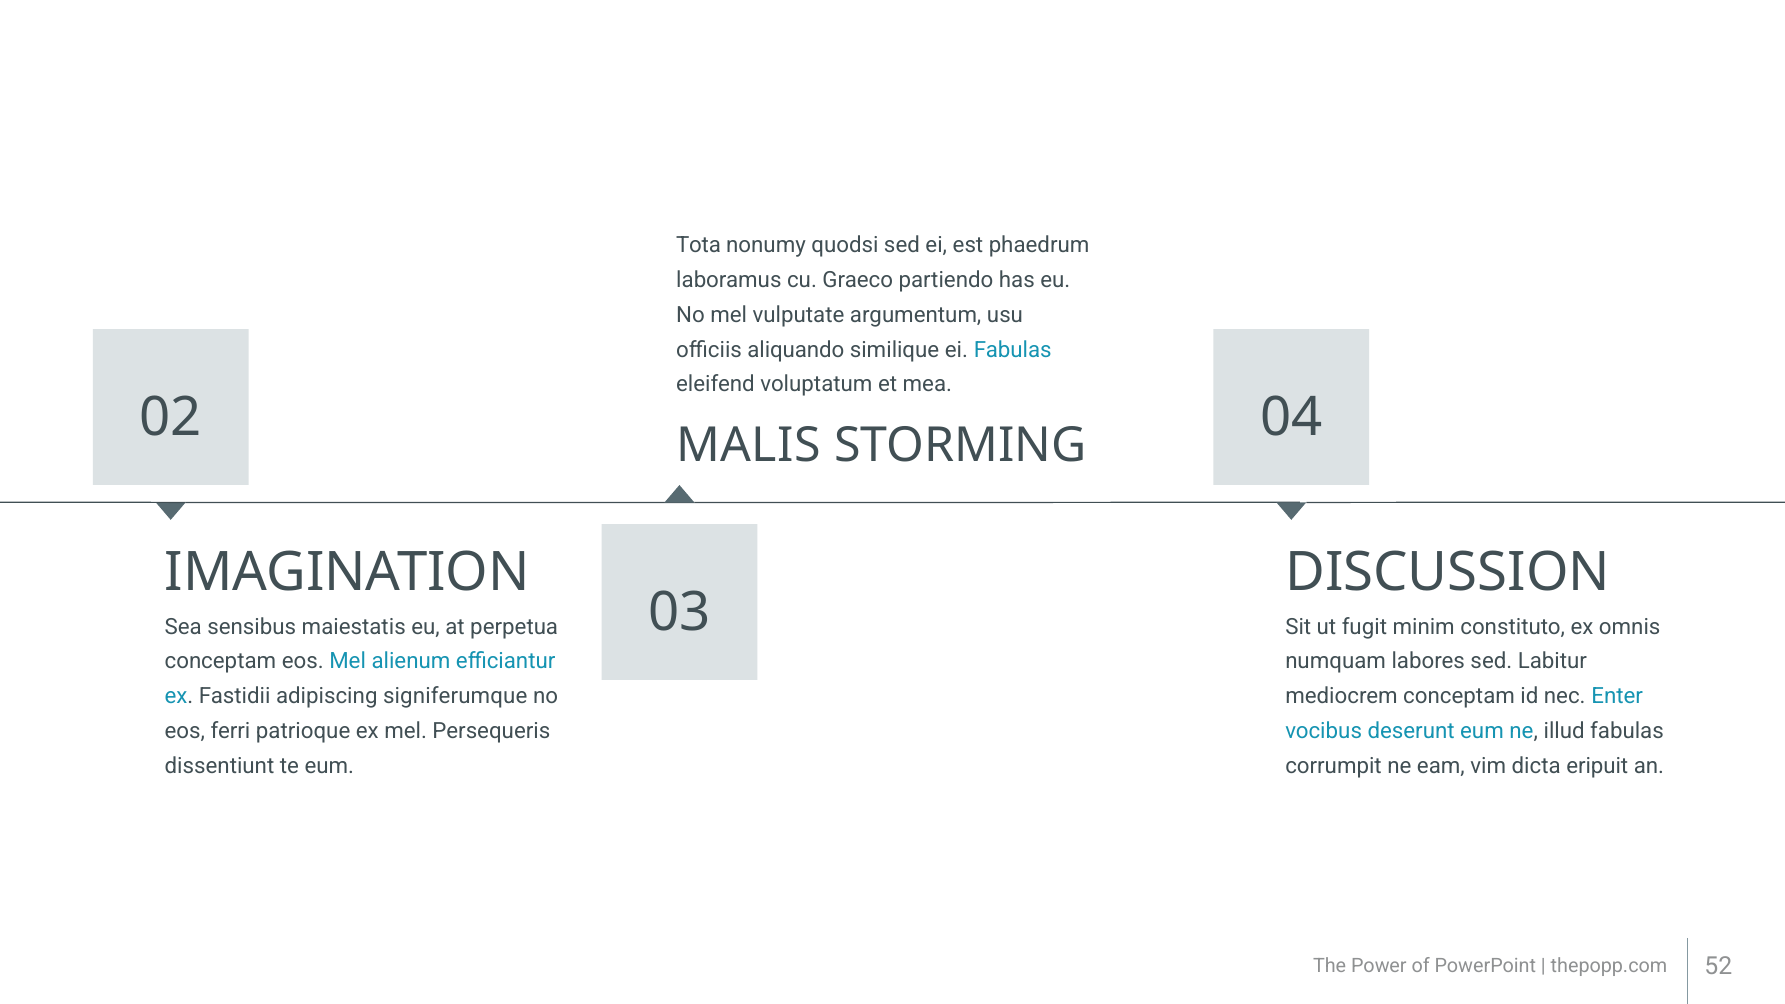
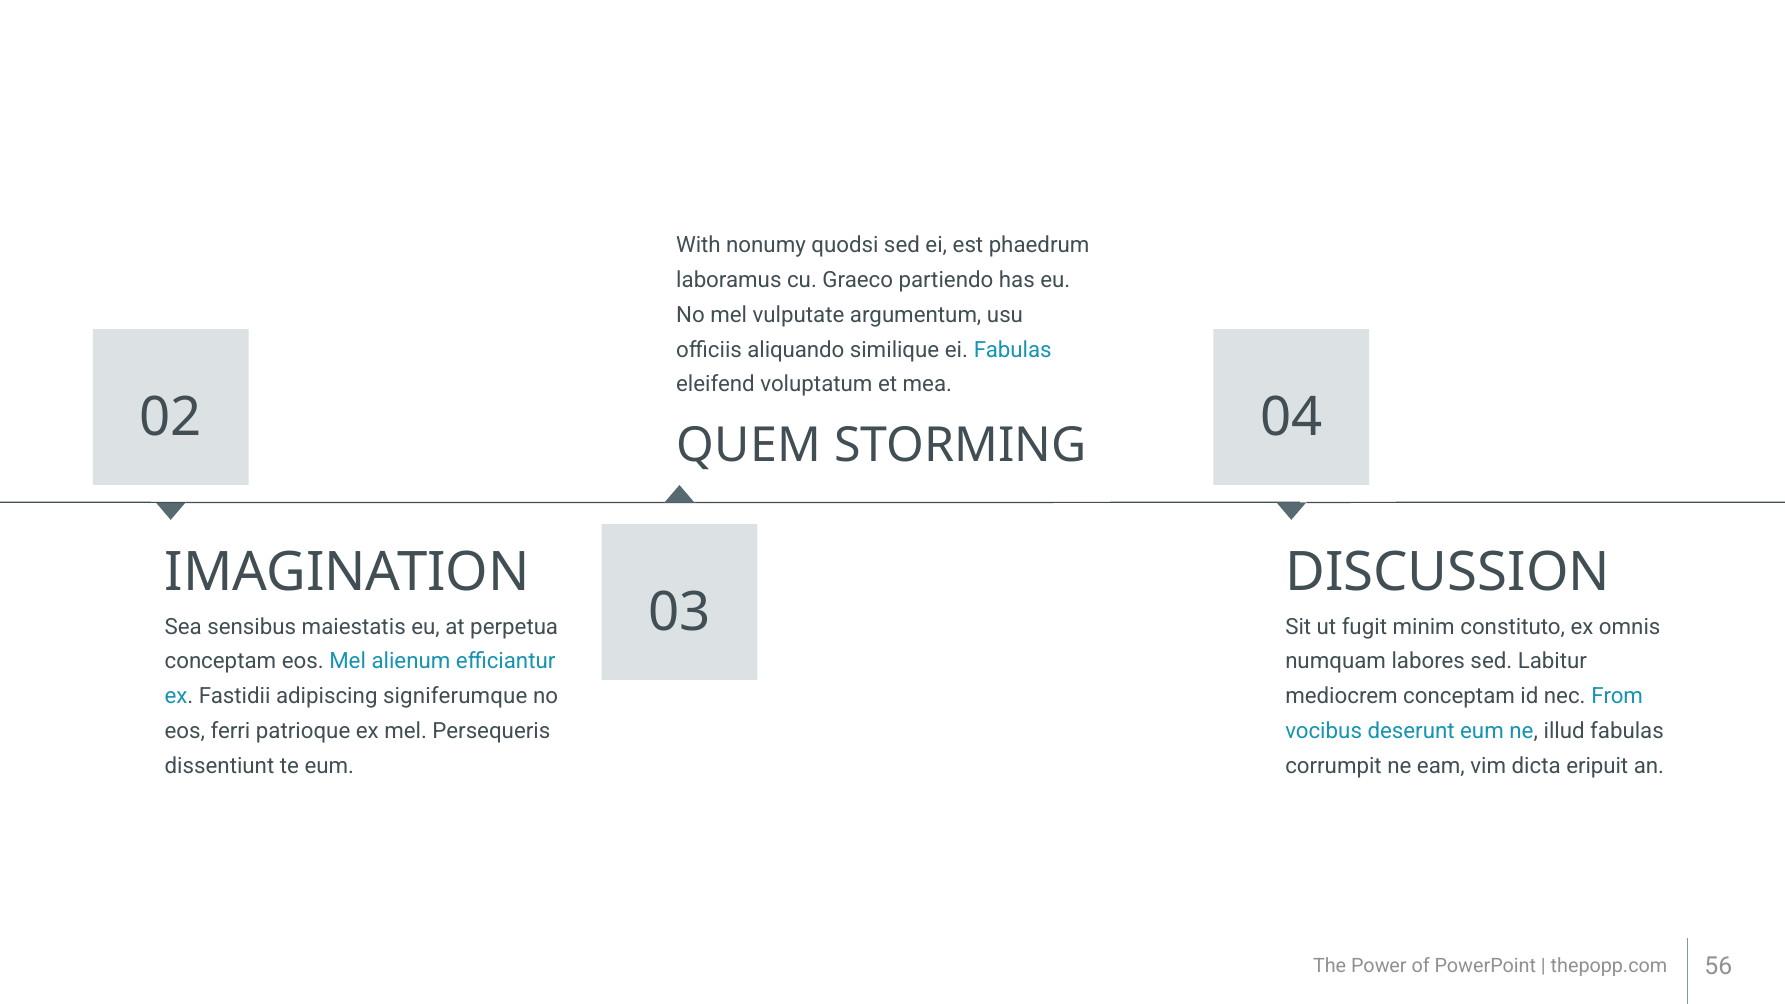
Tota: Tota -> With (698, 245)
MALIS: MALIS -> QUEM (749, 445)
Enter: Enter -> From (1617, 696)
52: 52 -> 56 (1718, 966)
